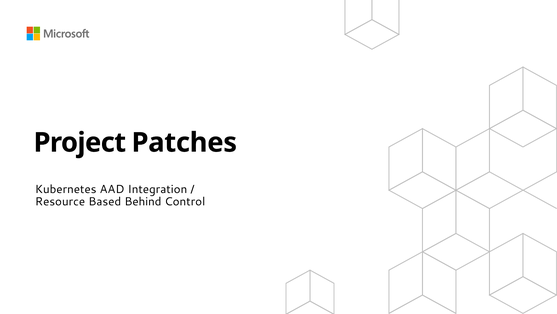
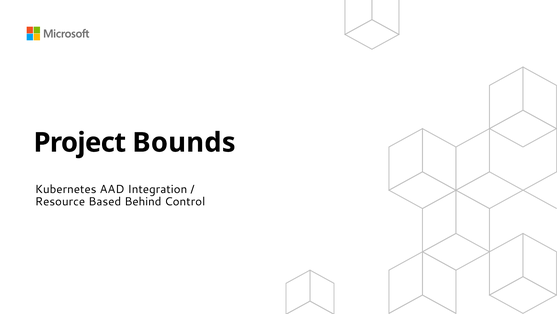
Patches: Patches -> Bounds (184, 142)
